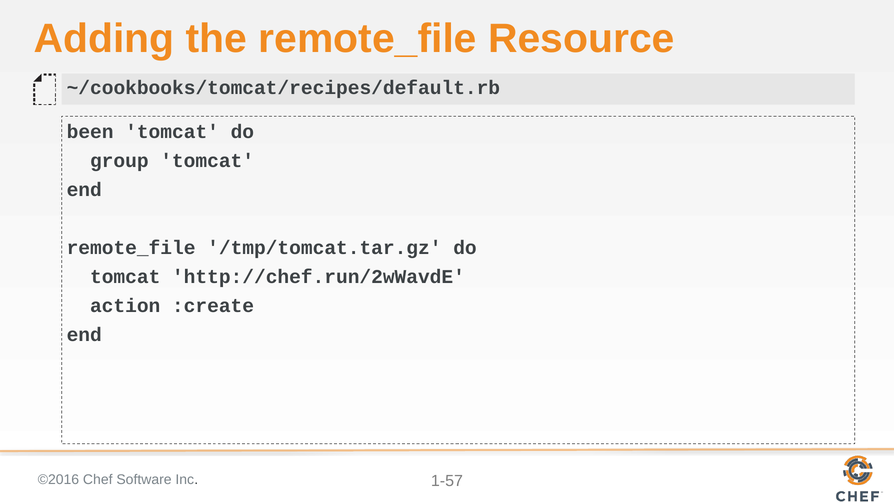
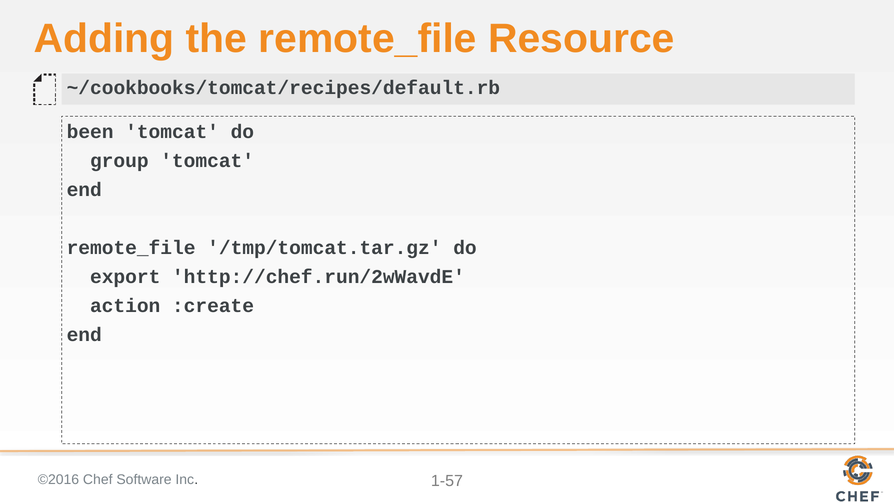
tomcat: tomcat -> export (125, 277)
